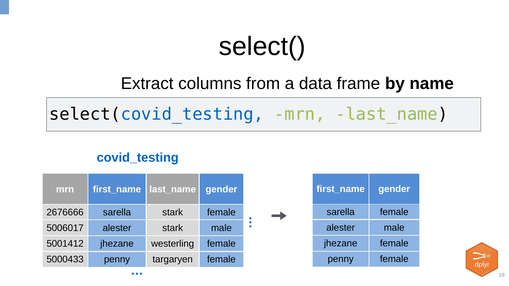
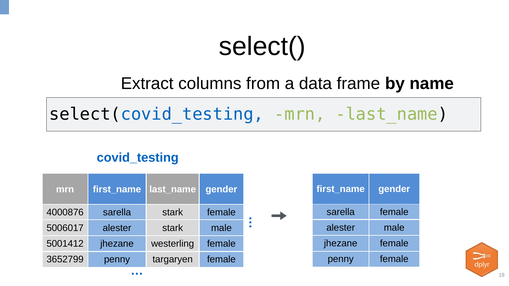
2676666: 2676666 -> 4000876 (65, 213)
5000433: 5000433 -> 3652799 (65, 260)
